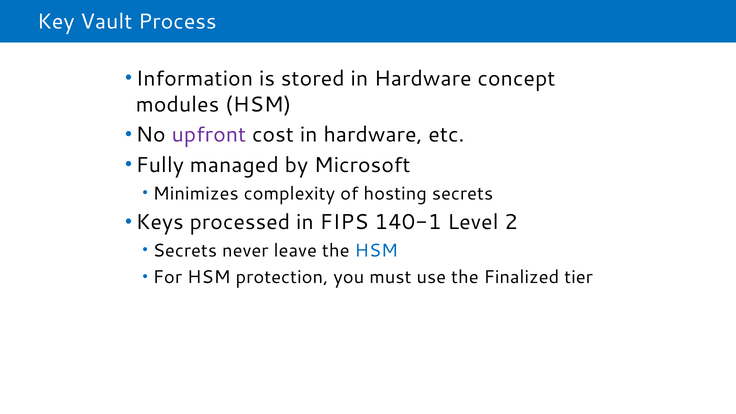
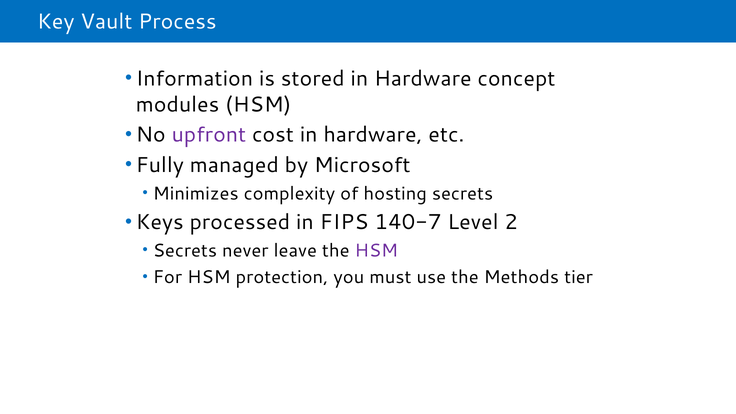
140-1: 140-1 -> 140-7 (408, 222)
HSM colour: blue -> purple (376, 251)
Finalized: Finalized -> Methods (521, 277)
